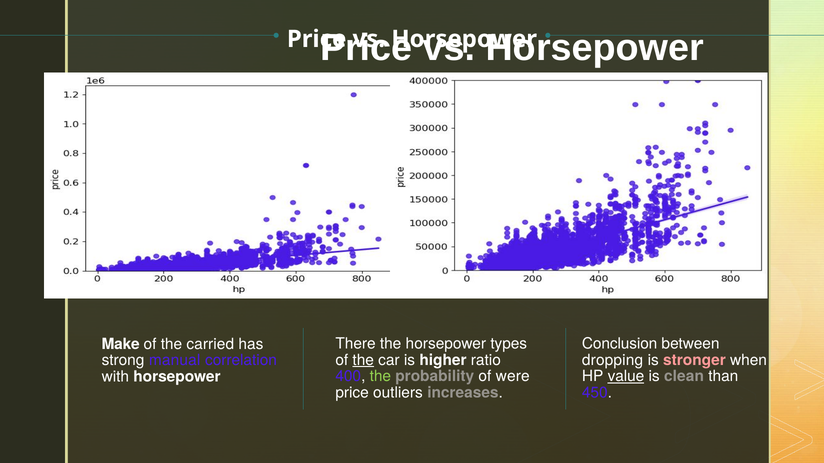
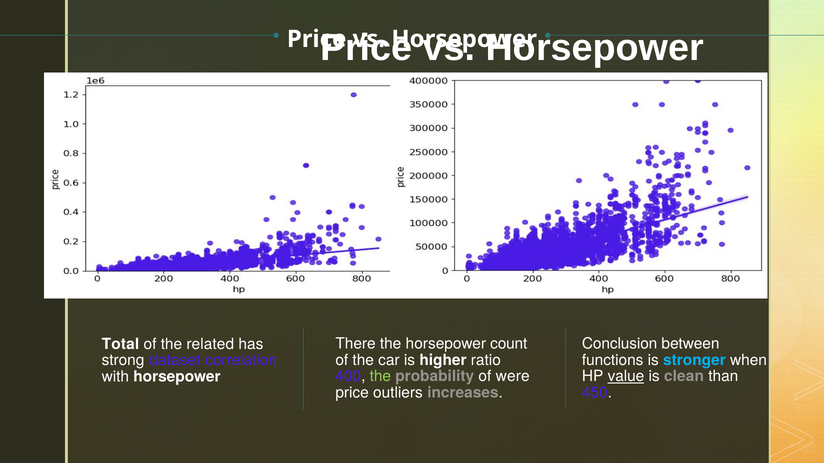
types: types -> count (509, 344)
Make: Make -> Total (120, 344)
carried: carried -> related (210, 344)
the underline: present -> none (363, 360)
dropping: dropping -> functions (613, 360)
stronger colour: pink -> light blue (694, 360)
manual: manual -> dataset (175, 361)
